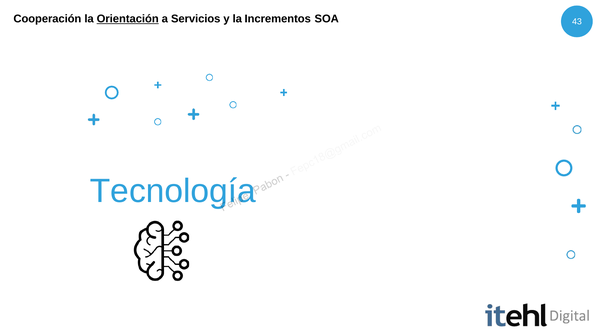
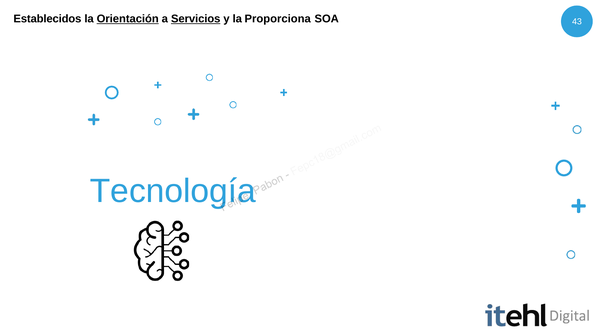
Cooperación: Cooperación -> Establecidos (47, 19)
Servicios underline: none -> present (196, 19)
Incrementos: Incrementos -> Proporciona (278, 19)
